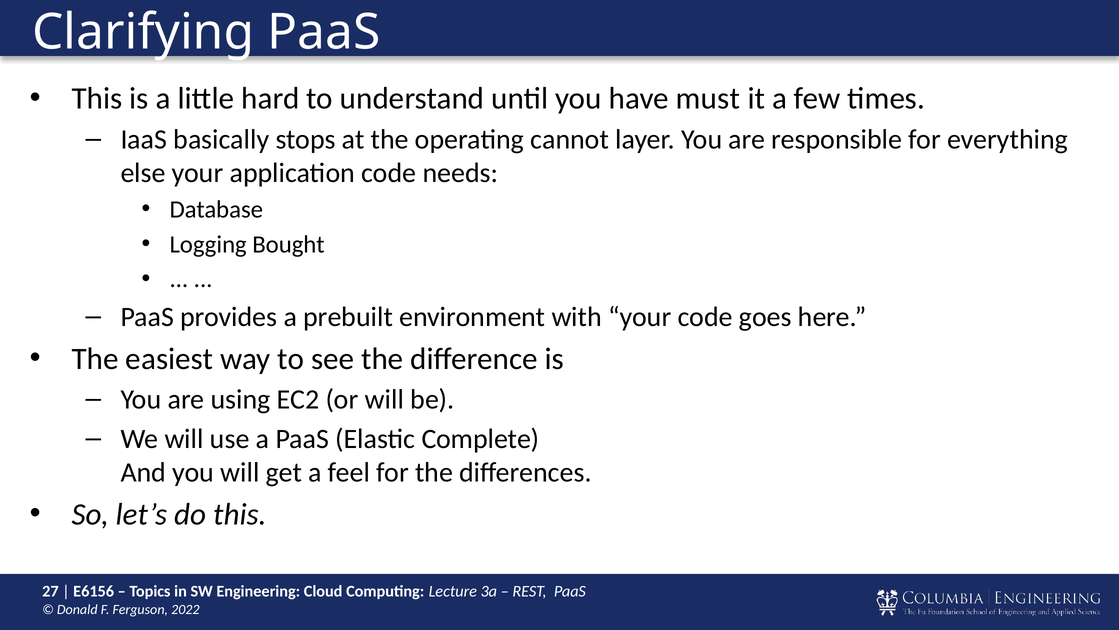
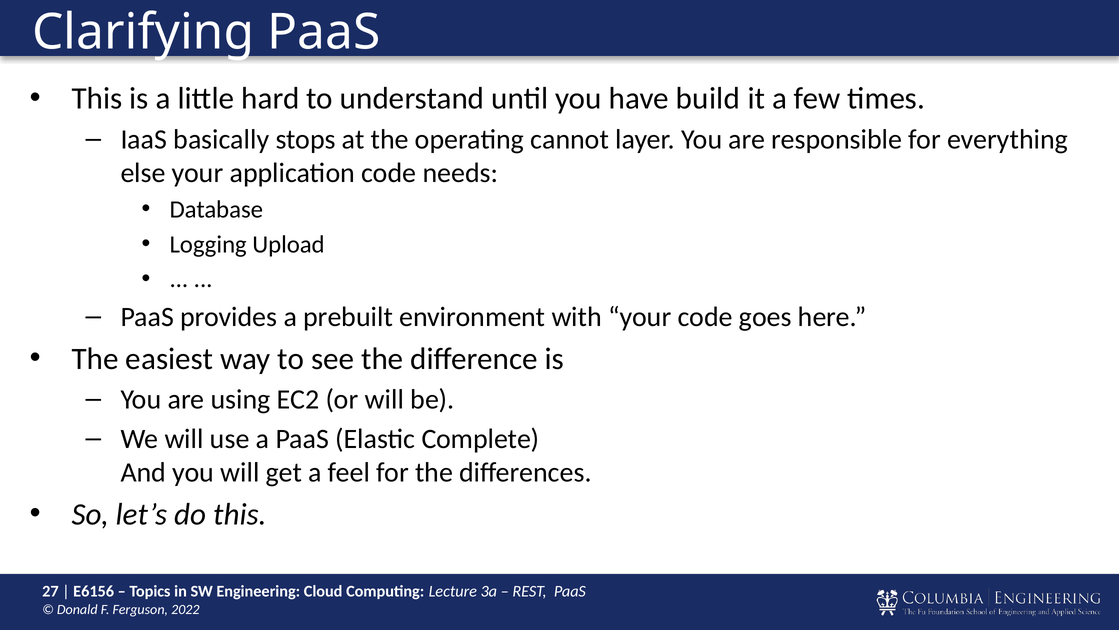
must: must -> build (708, 99)
Bought: Bought -> Upload (288, 244)
